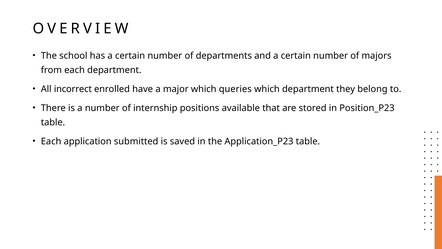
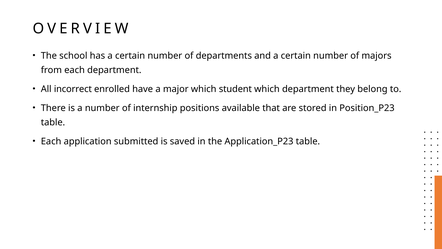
queries: queries -> student (235, 89)
